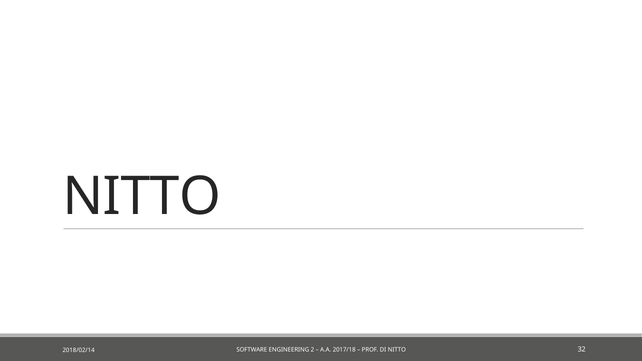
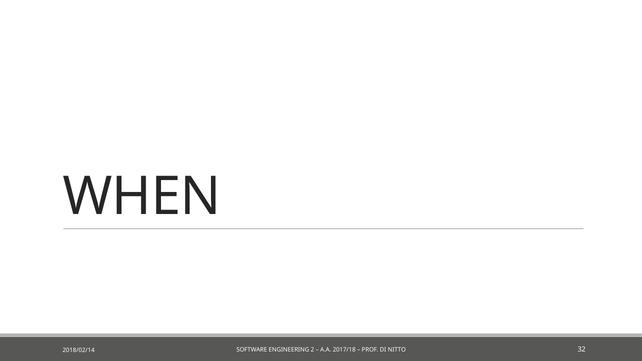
NITTO: NITTO -> WHEN (142, 197)
